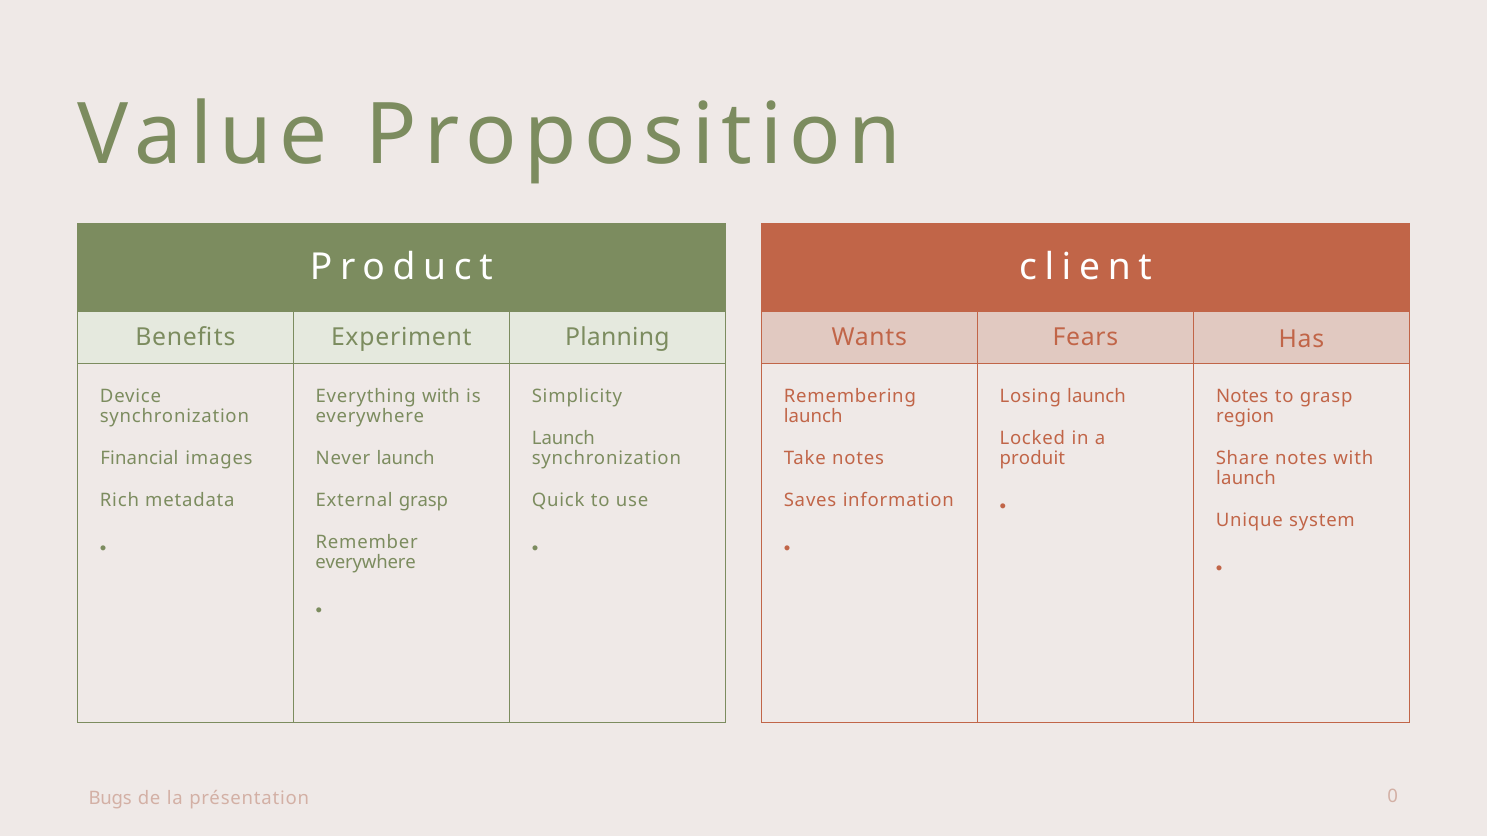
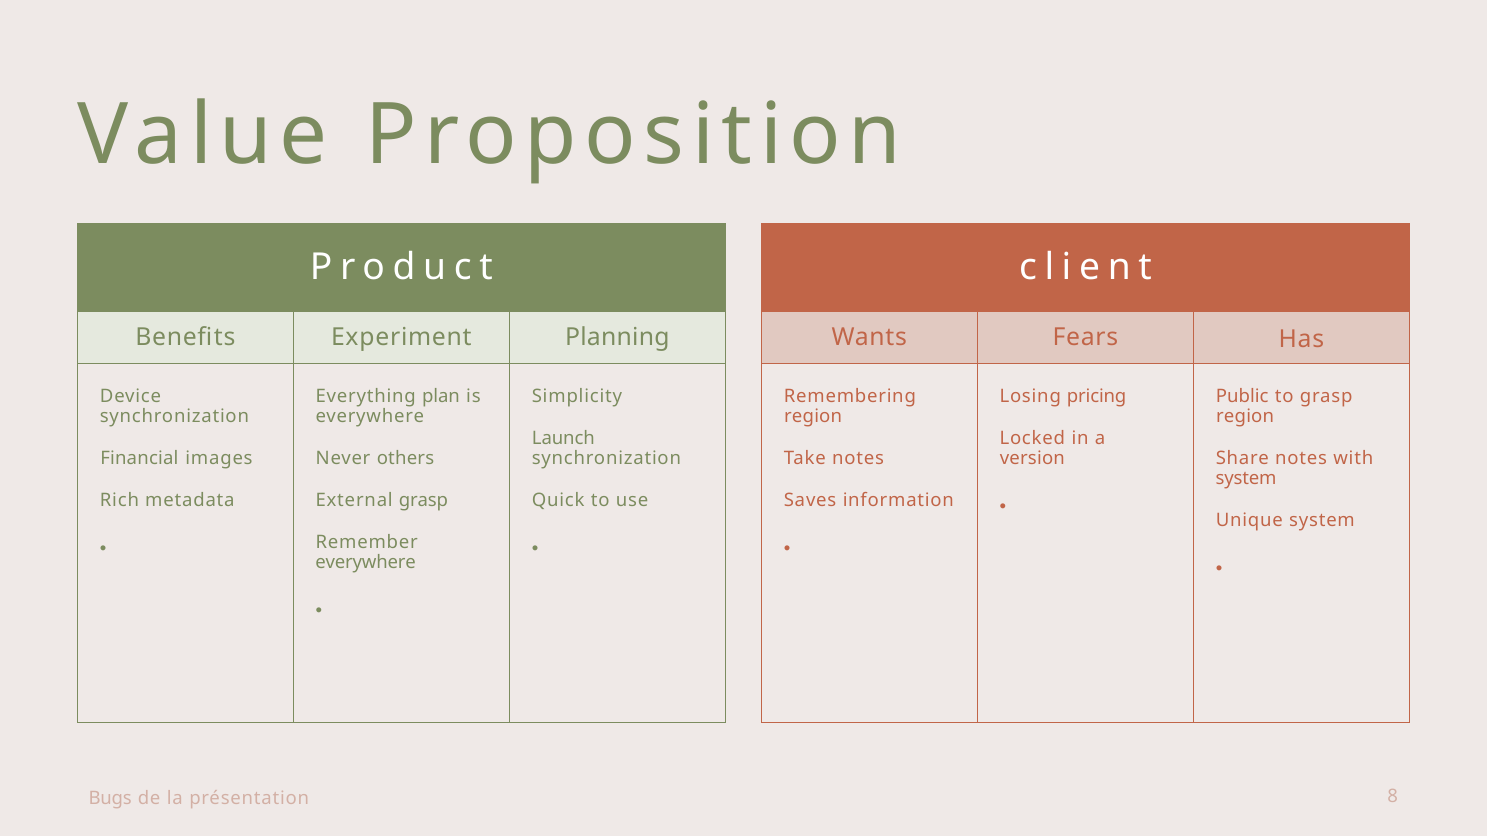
Everything with: with -> plan (441, 396)
Losing launch: launch -> pricing (1097, 396)
Notes: Notes -> Public (1242, 396)
launch: launch -> region (813, 416)
Never launch: launch -> others (406, 458)
produit: produit -> version (1032, 458)
launch: launch -> system (1246, 478)
0: 0 -> 8 (1393, 797)
